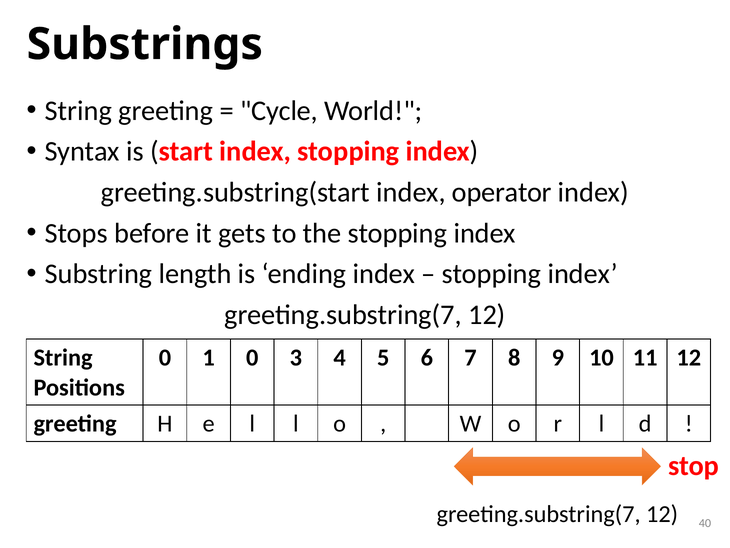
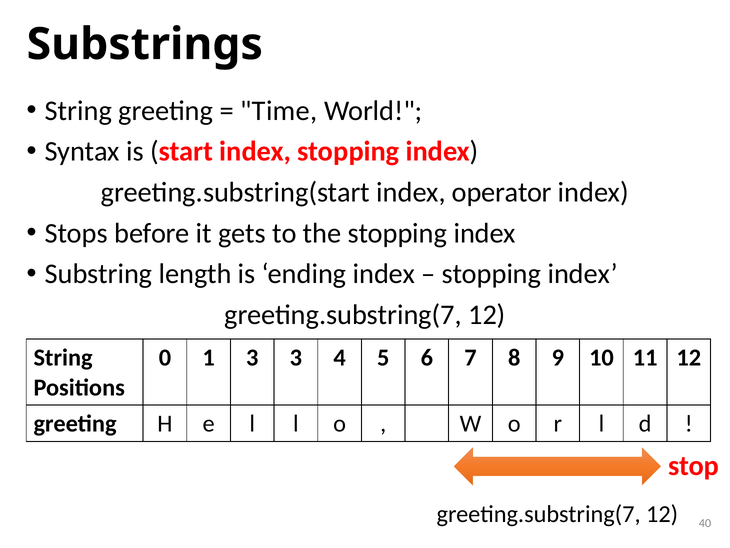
Cycle: Cycle -> Time (279, 111)
1 0: 0 -> 3 (252, 358)
